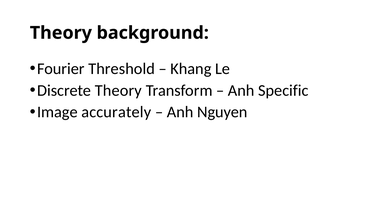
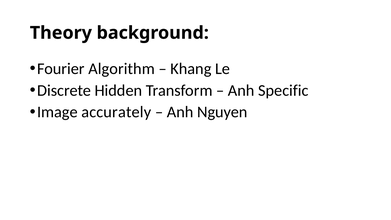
Threshold: Threshold -> Algorithm (122, 69)
Discrete Theory: Theory -> Hidden (118, 90)
